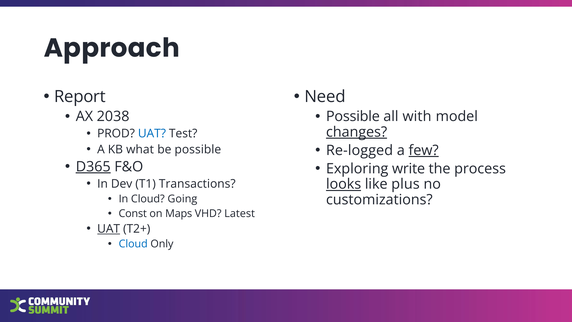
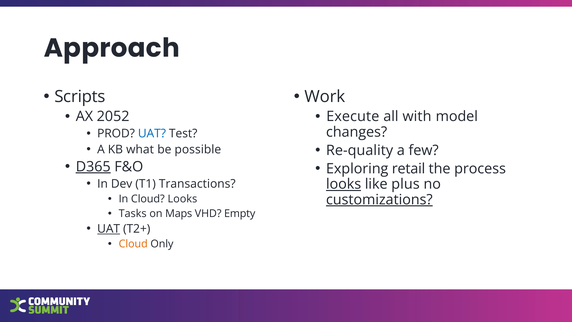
Report: Report -> Scripts (80, 97)
Need: Need -> Work (325, 97)
2038: 2038 -> 2052 (113, 116)
Possible: Possible -> Execute (353, 116)
changes underline: present -> none (357, 132)
Re-logged: Re-logged -> Re-quality (360, 150)
few underline: present -> none (424, 150)
write: write -> retail (409, 169)
Cloud Going: Going -> Looks (182, 199)
customizations underline: none -> present (379, 200)
Const: Const -> Tasks (133, 213)
Latest: Latest -> Empty (240, 213)
Cloud colour: blue -> orange (133, 244)
